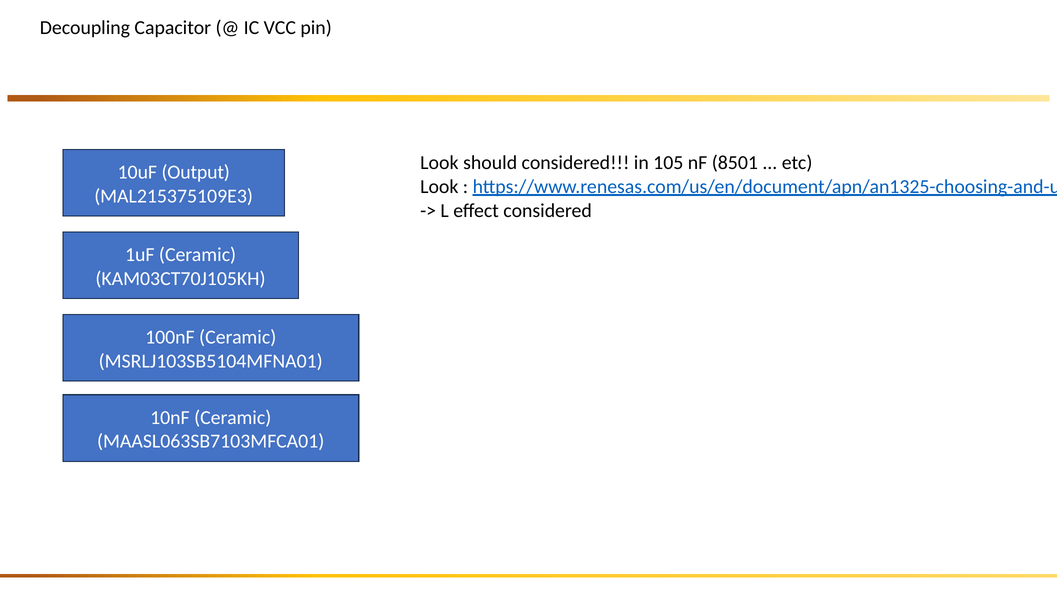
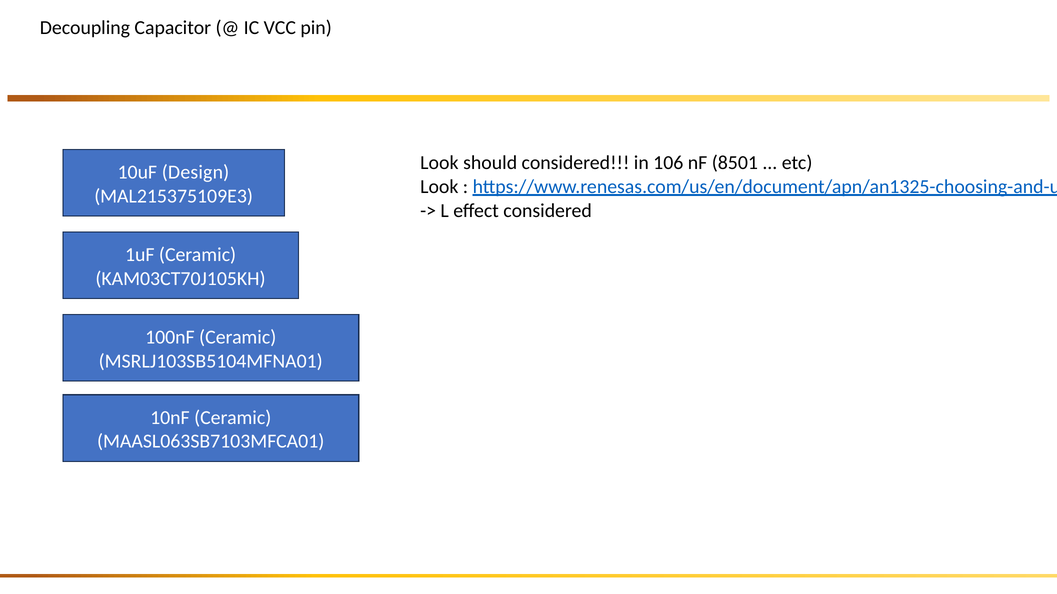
105: 105 -> 106 (668, 163)
Output: Output -> Design (196, 172)
